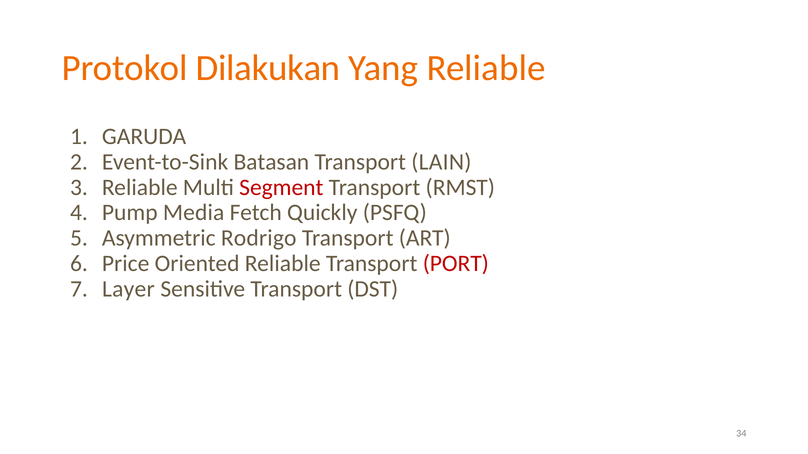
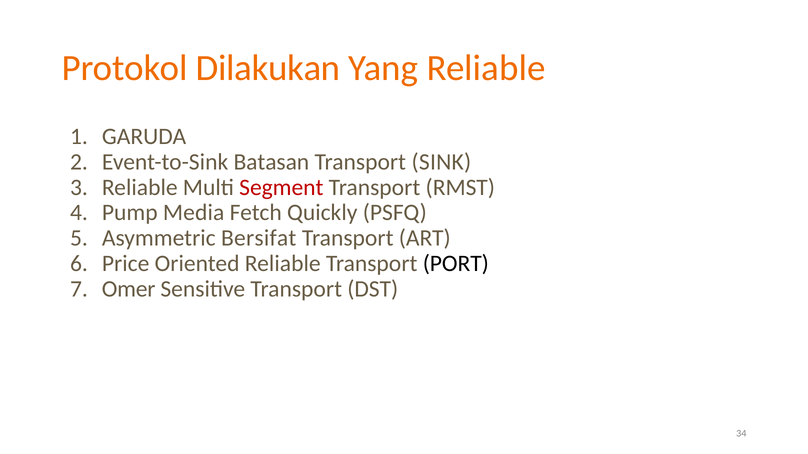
LAIN: LAIN -> SINK (441, 162)
Rodrigo: Rodrigo -> Bersifat (259, 238)
PORT colour: red -> black (456, 264)
Layer: Layer -> Omer (129, 289)
